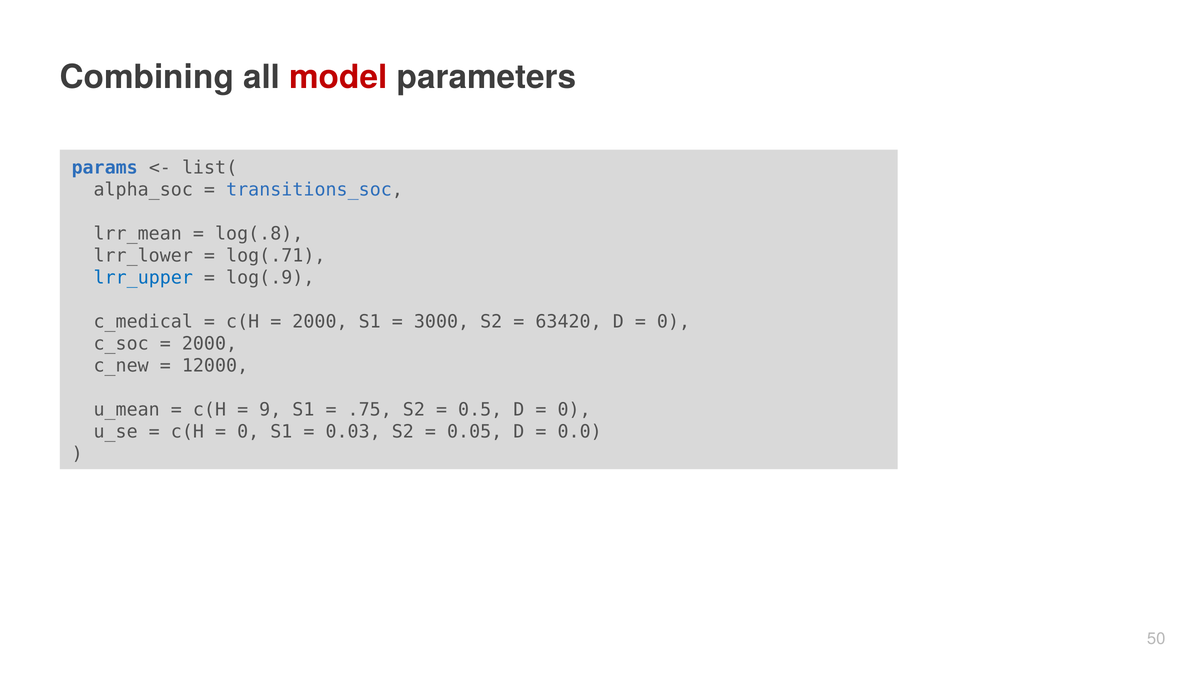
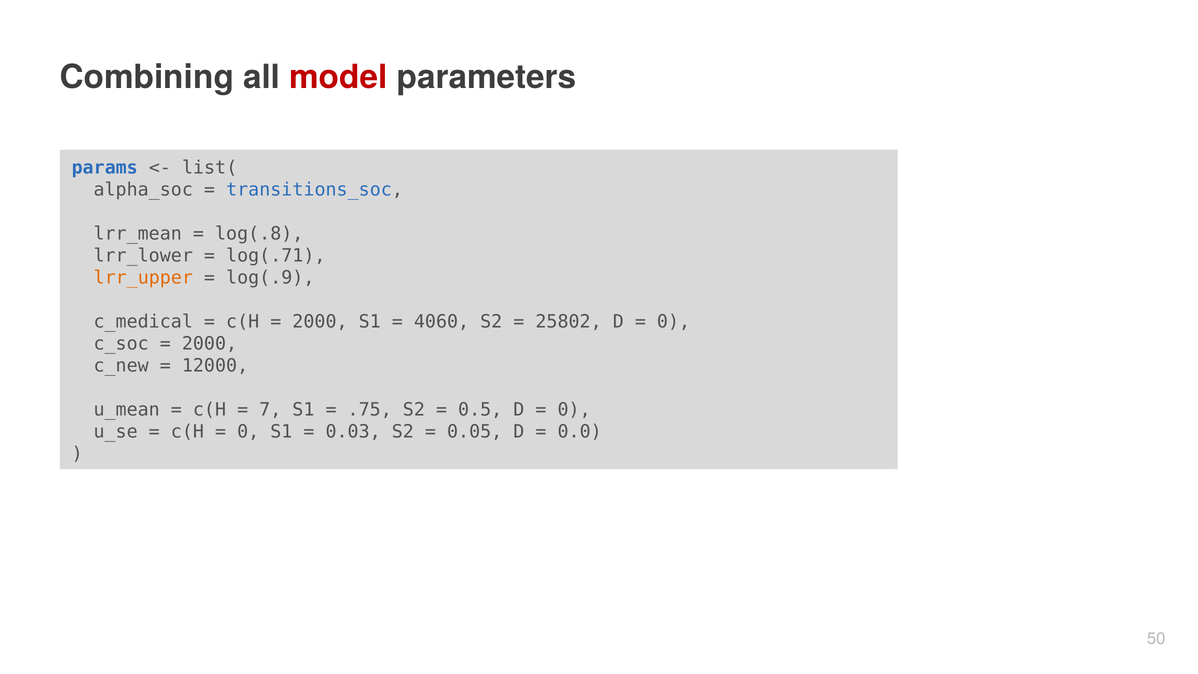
lrr_upper colour: blue -> orange (143, 278)
3000: 3000 -> 4060 (442, 322)
63420: 63420 -> 25802 (569, 322)
9: 9 -> 7 (270, 410)
